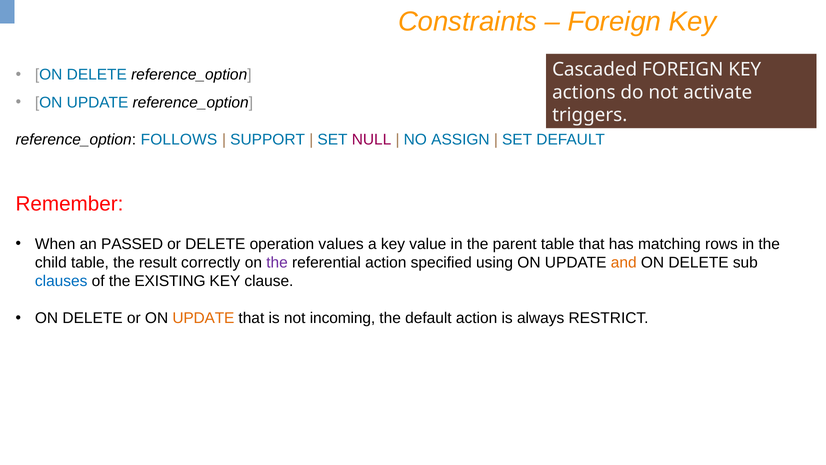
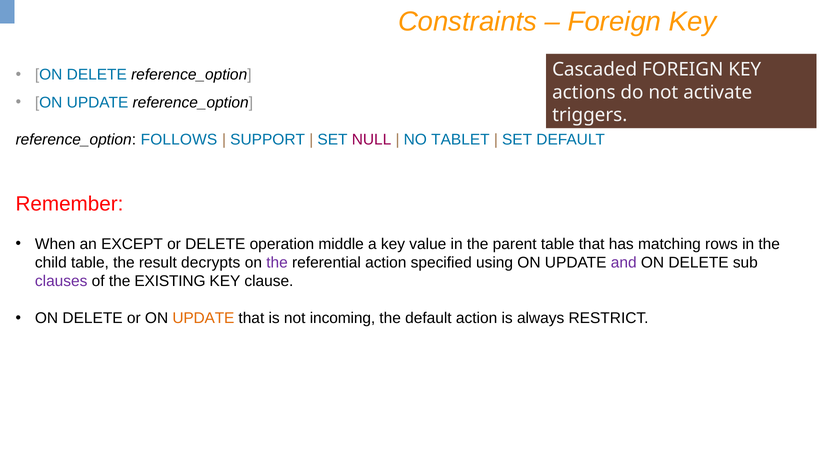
ASSIGN: ASSIGN -> TABLET (460, 140)
PASSED: PASSED -> EXCEPT (132, 244)
values: values -> middle (341, 244)
correctly: correctly -> decrypts (211, 262)
and colour: orange -> purple (624, 262)
clauses colour: blue -> purple (61, 281)
